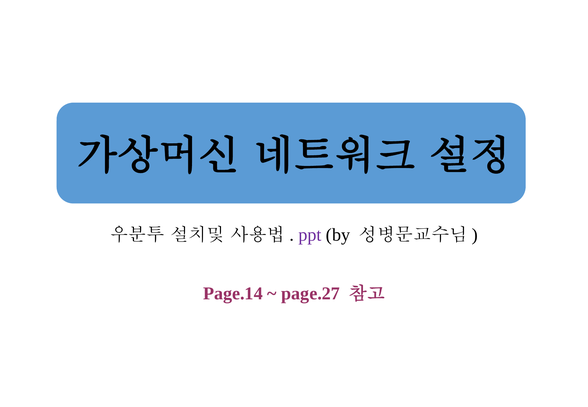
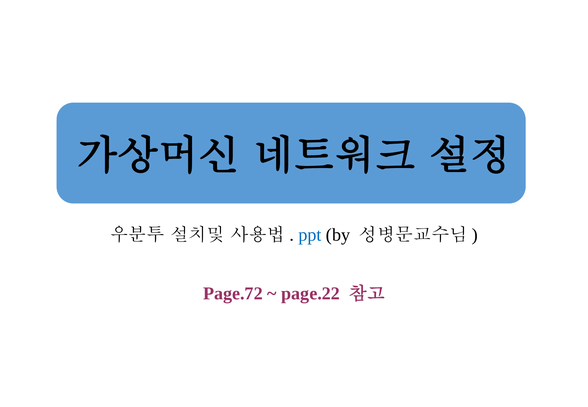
ppt colour: purple -> blue (310, 235)
Page.14: Page.14 -> Page.72 (233, 293)
page.27: page.27 -> page.22 (311, 293)
